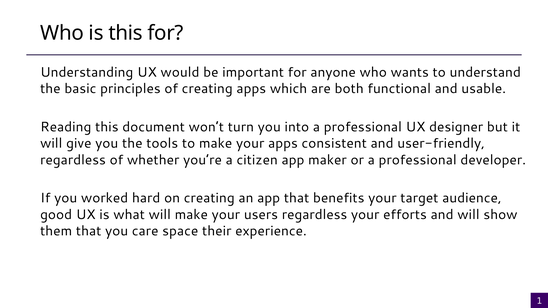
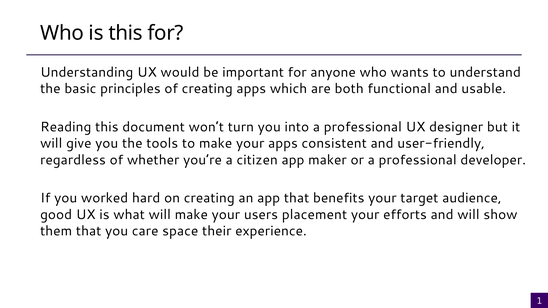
users regardless: regardless -> placement (314, 215)
